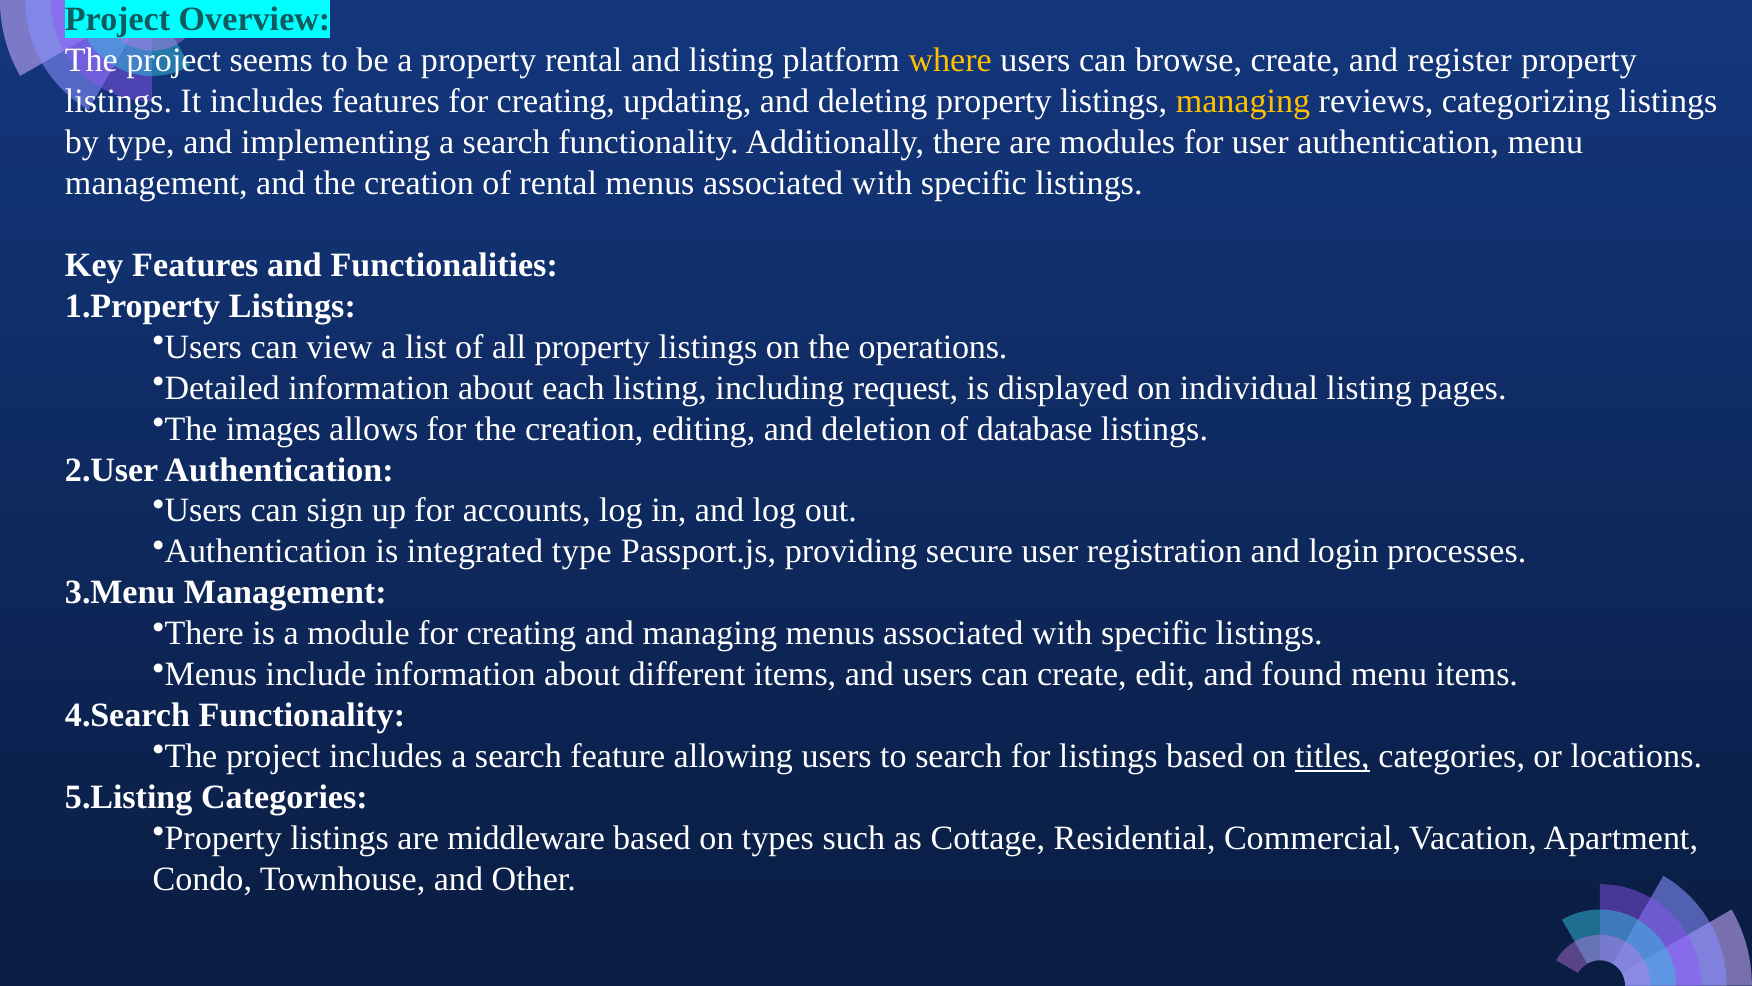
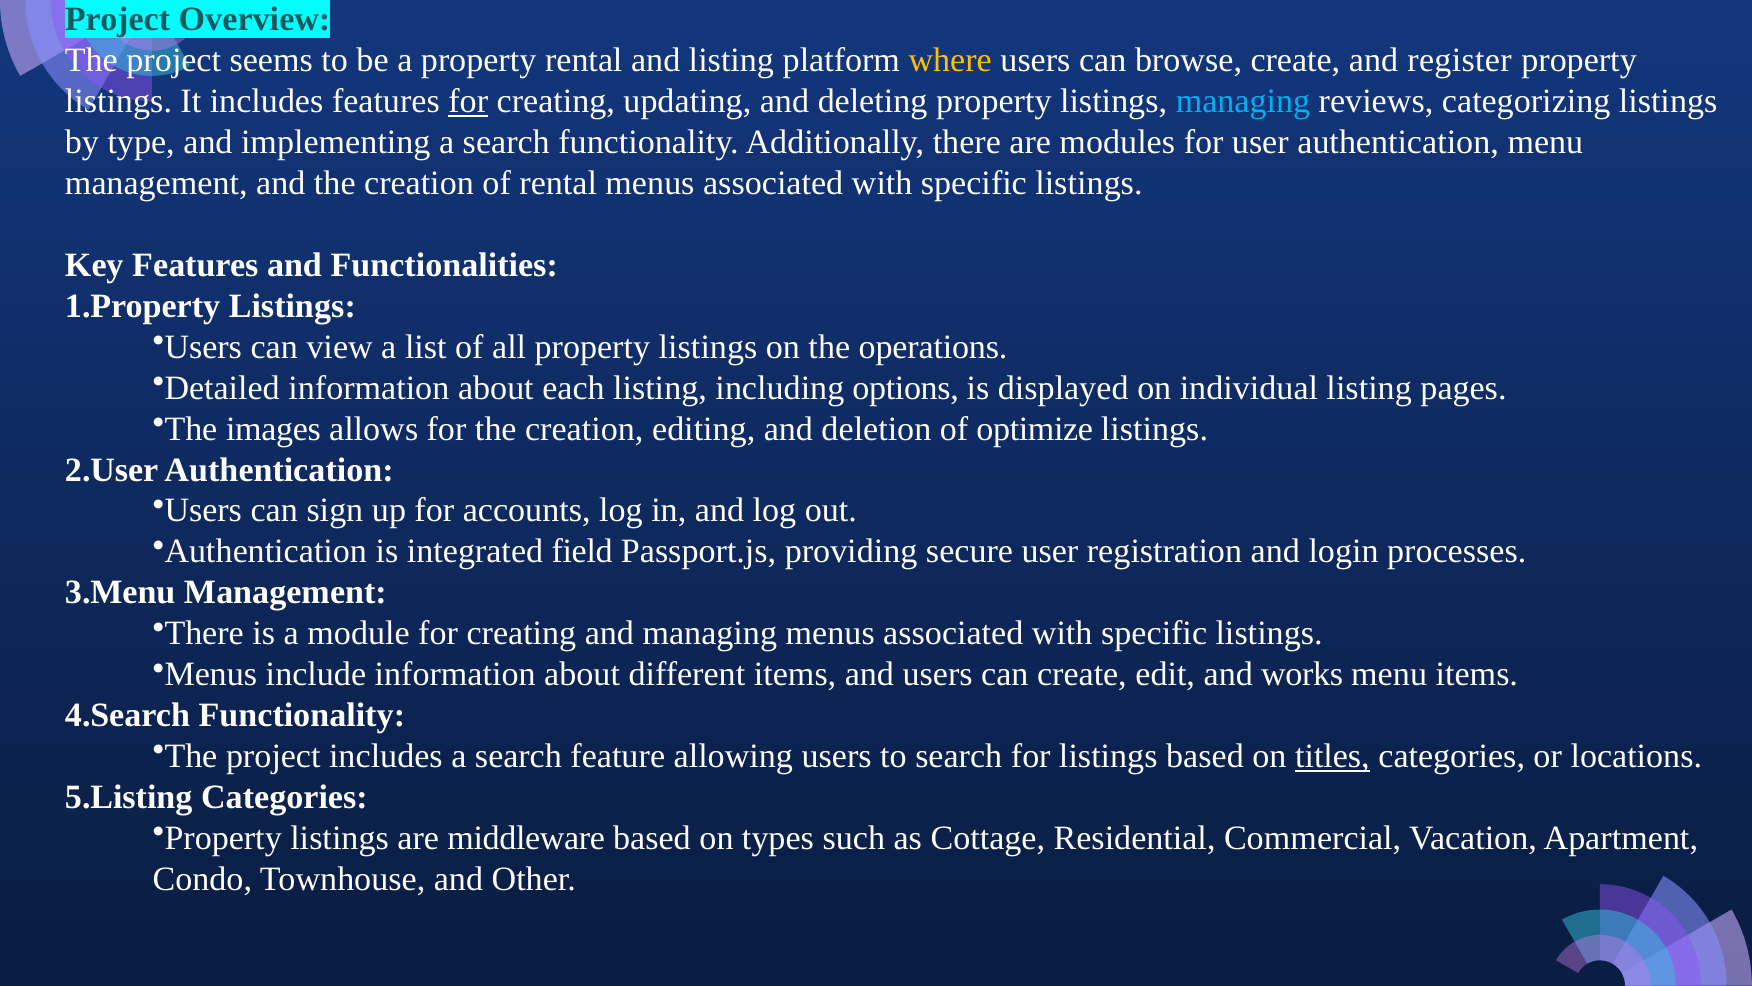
for underline: none -> present (468, 101)
managing colour: yellow -> light blue (1243, 101)
request: request -> options (906, 388)
database: database -> optimize (1035, 429)
integrated type: type -> field (582, 551)
found: found -> works (1302, 674)
